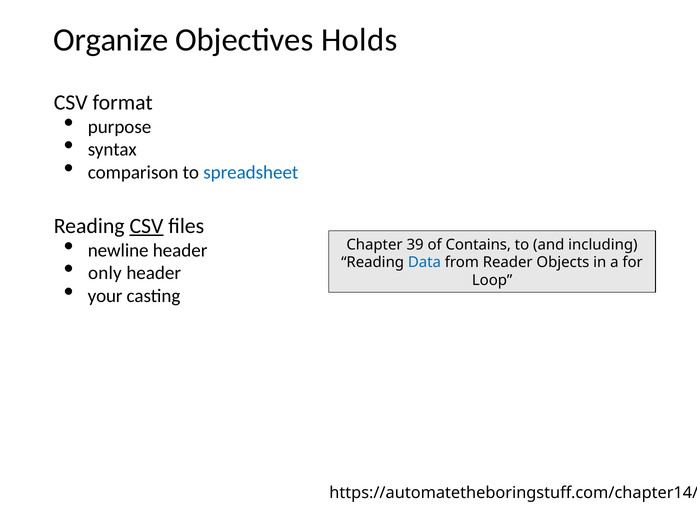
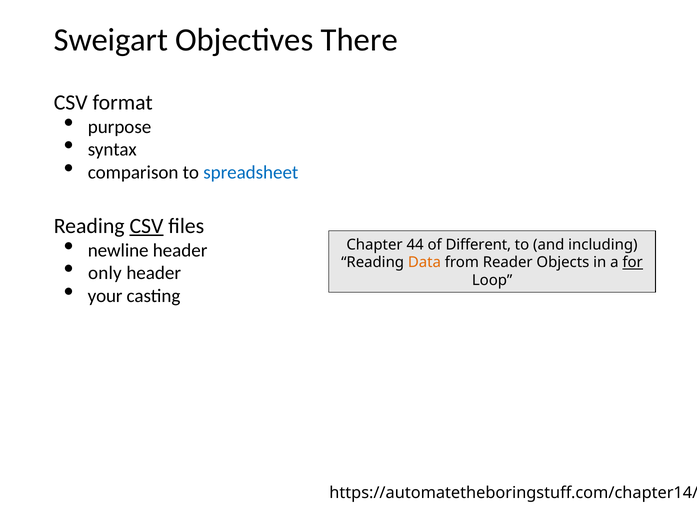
Organize: Organize -> Sweigart (111, 40)
Holds: Holds -> There (359, 40)
39: 39 -> 44 (415, 244)
Contains: Contains -> Different (478, 244)
Data colour: blue -> orange (424, 262)
for underline: none -> present (633, 262)
